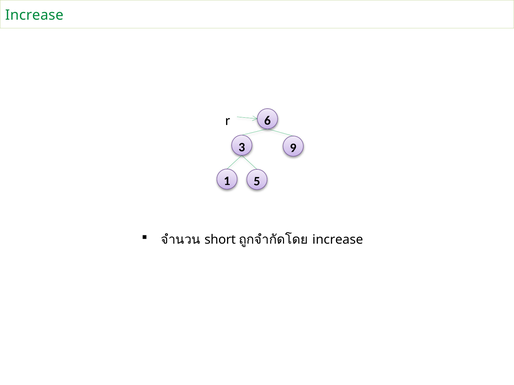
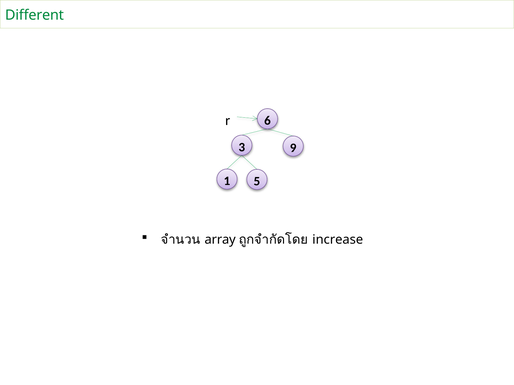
Increase: Increase -> Different (34, 15)
short: short -> array (220, 240)
